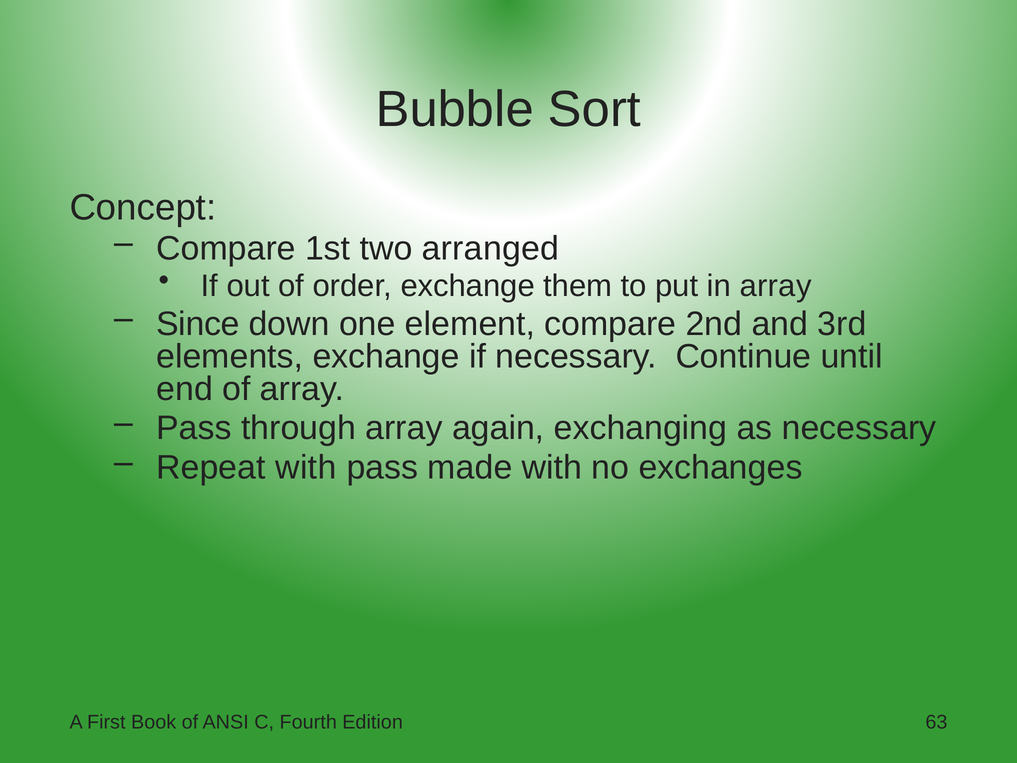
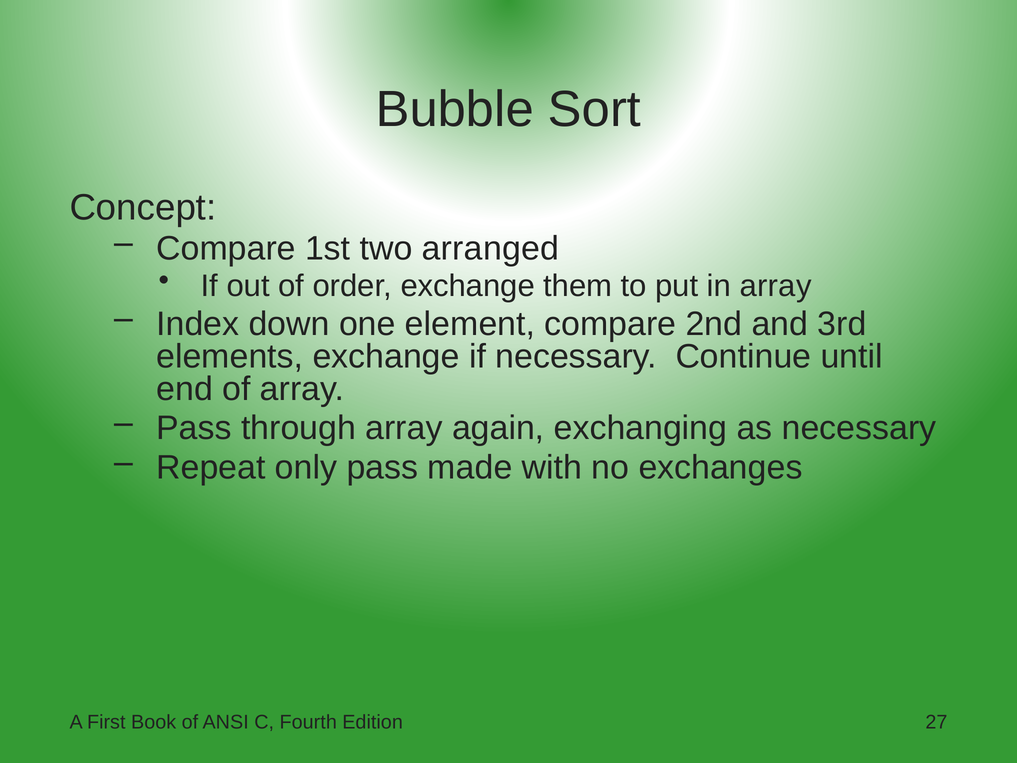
Since: Since -> Index (198, 324)
Repeat with: with -> only (306, 467)
63: 63 -> 27 (936, 722)
